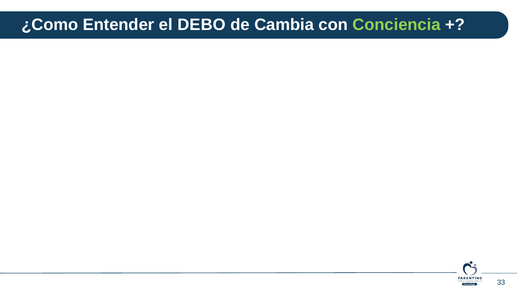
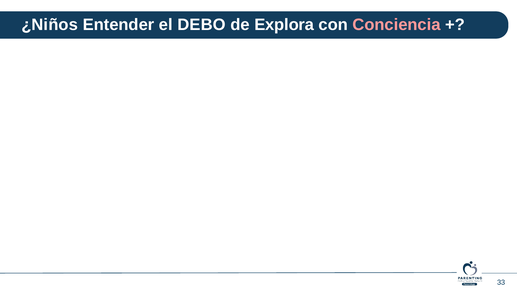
¿Como: ¿Como -> ¿Niños (50, 25)
Cambia: Cambia -> Explora (284, 25)
Conciencia colour: light green -> pink (397, 25)
